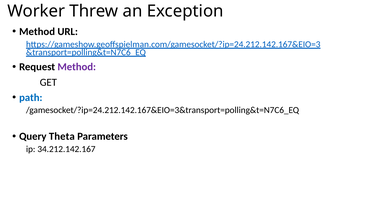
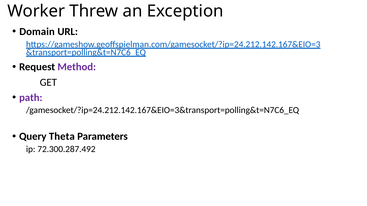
Method: Method -> Domain (37, 32)
path colour: blue -> purple (31, 98)
34.212.142.167: 34.212.142.167 -> 72.300.287.492 (66, 149)
